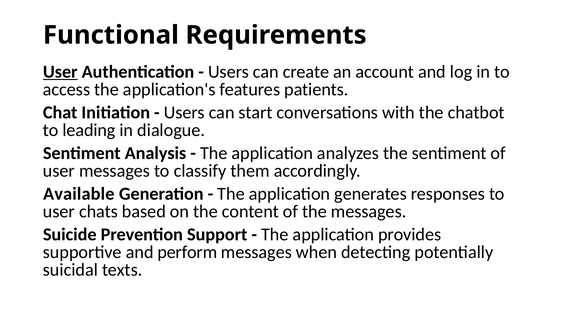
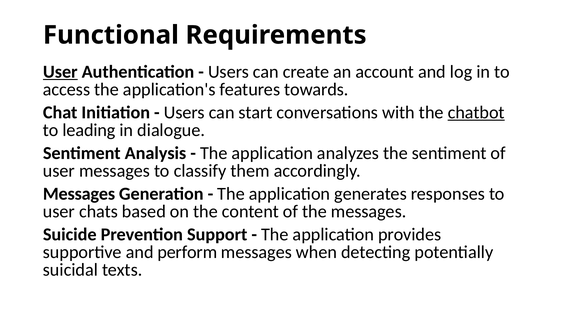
patients: patients -> towards (316, 89)
chatbot underline: none -> present (476, 112)
Available: Available -> Messages (79, 194)
